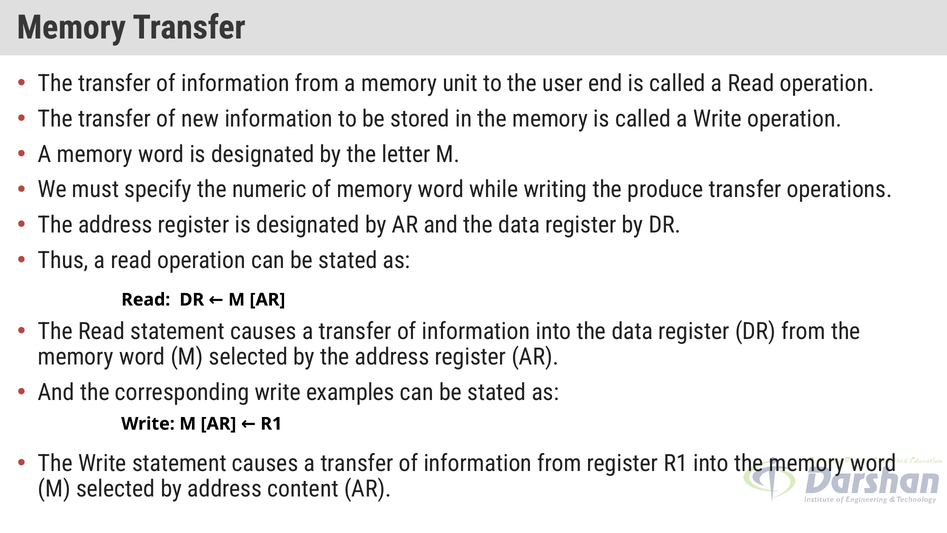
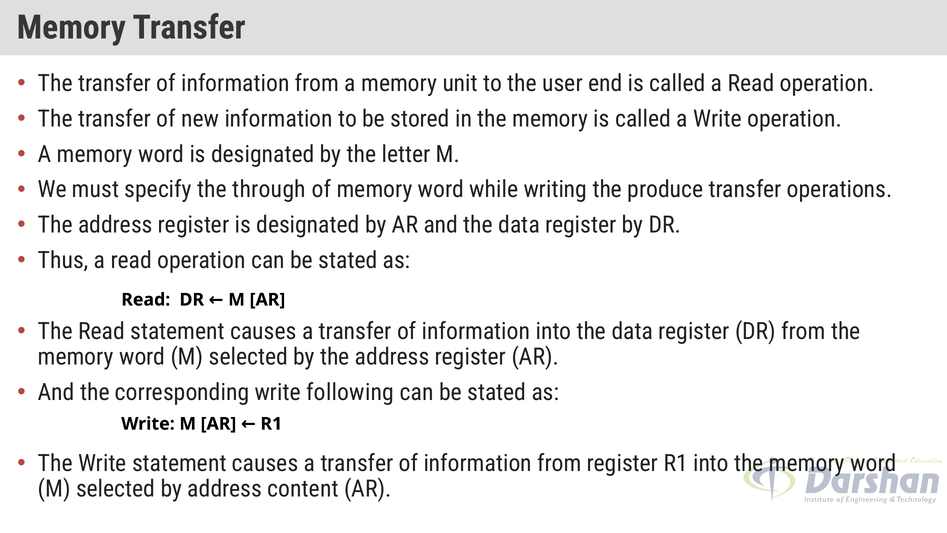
numeric: numeric -> through (269, 190)
examples: examples -> following (350, 392)
